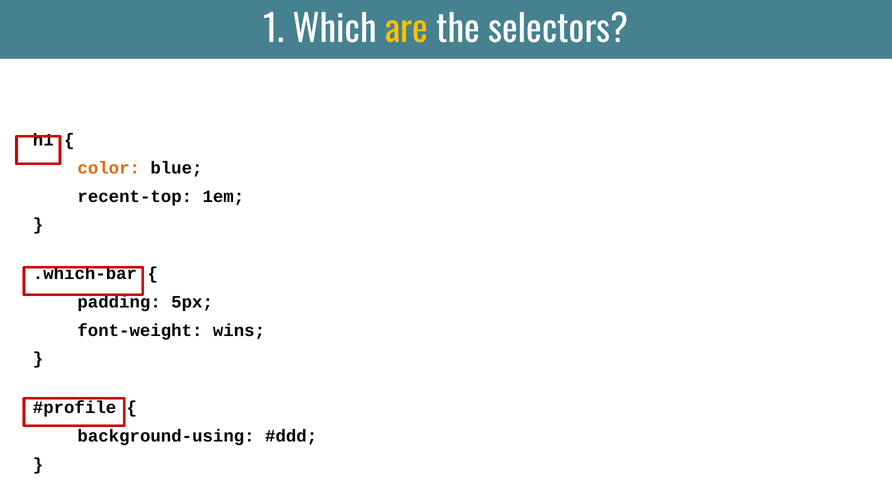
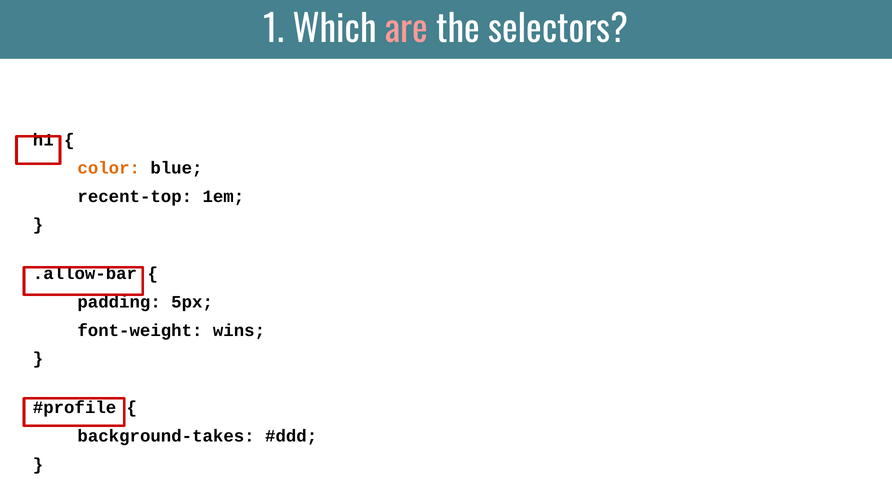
are colour: yellow -> pink (407, 30)
.which-bar: .which-bar -> .allow-bar (85, 274)
background-using: background-using -> background-takes (166, 436)
